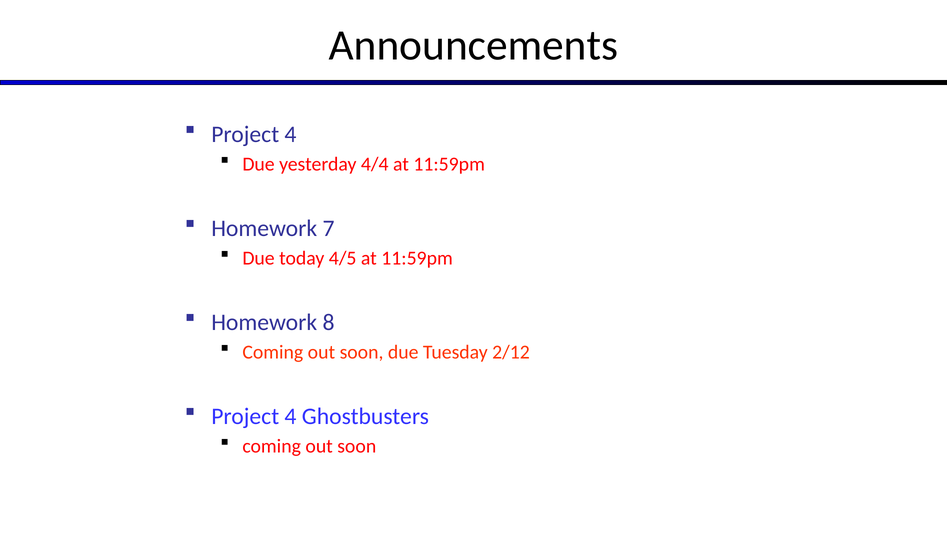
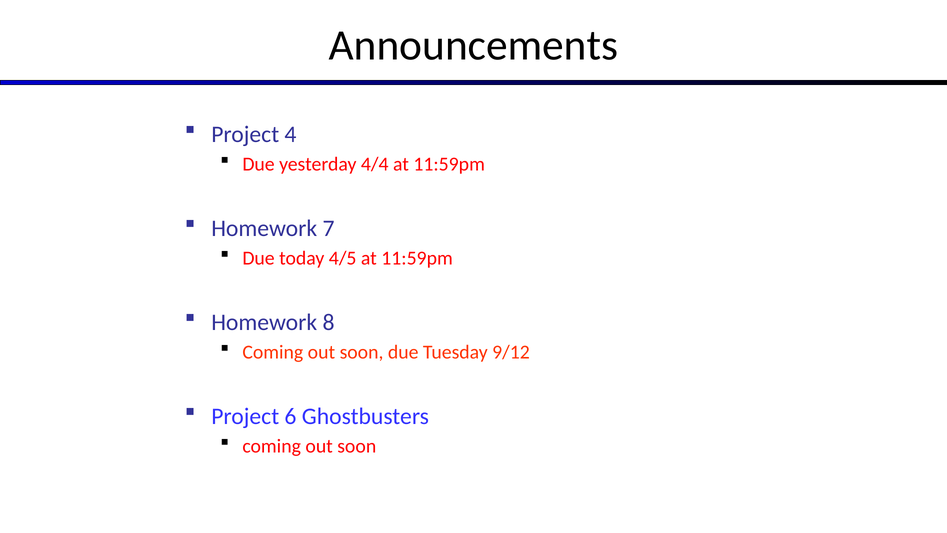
2/12: 2/12 -> 9/12 (511, 352)
4: 4 -> 6 (290, 416)
